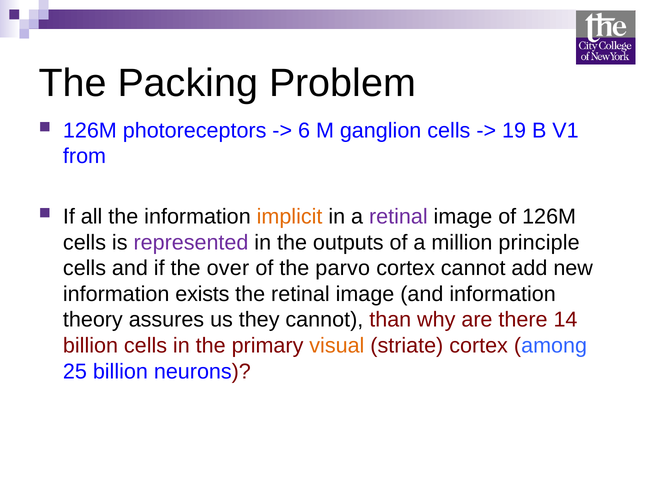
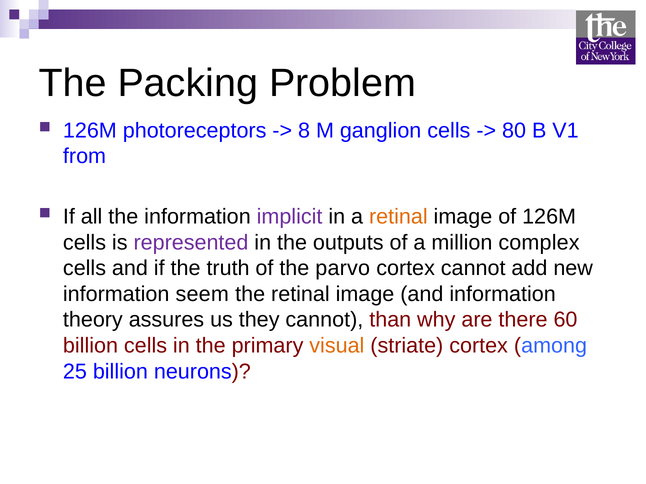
6: 6 -> 8 (304, 131)
19: 19 -> 80 (514, 131)
implicit colour: orange -> purple (290, 217)
retinal colour: purple -> orange (398, 217)
principle: principle -> complex (539, 243)
over: over -> truth (228, 269)
exists: exists -> seem (202, 294)
14: 14 -> 60 (565, 320)
